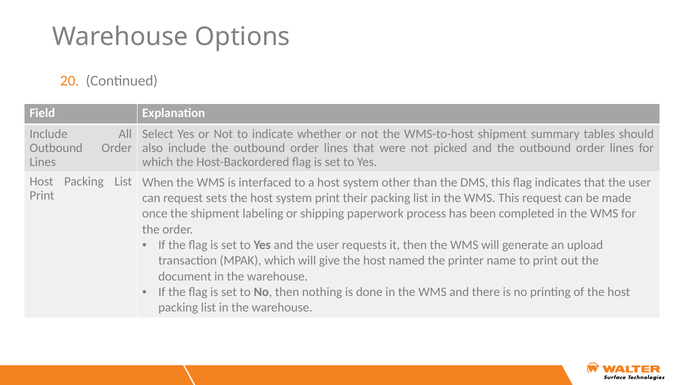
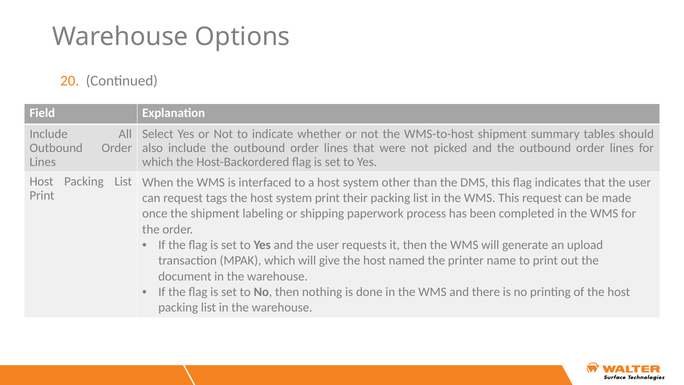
sets: sets -> tags (217, 198)
